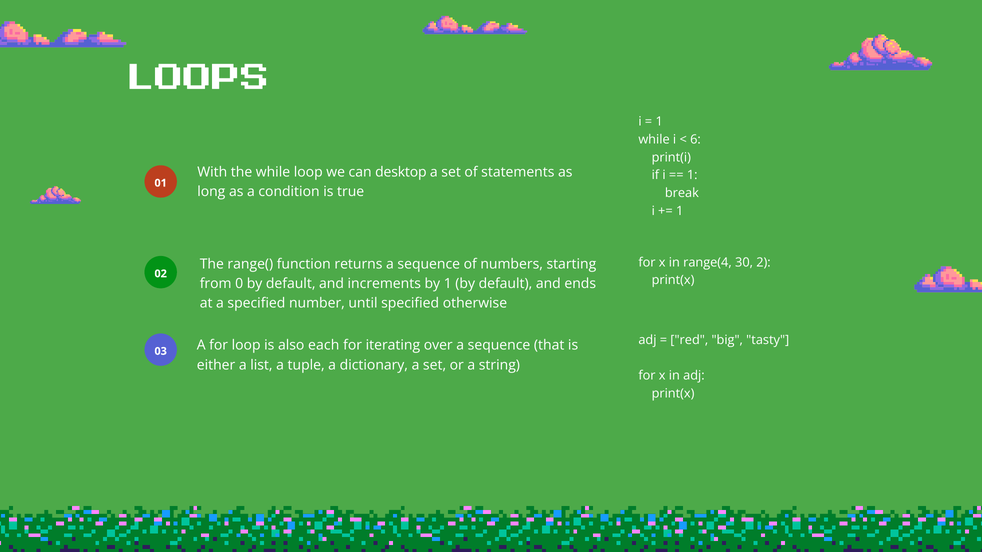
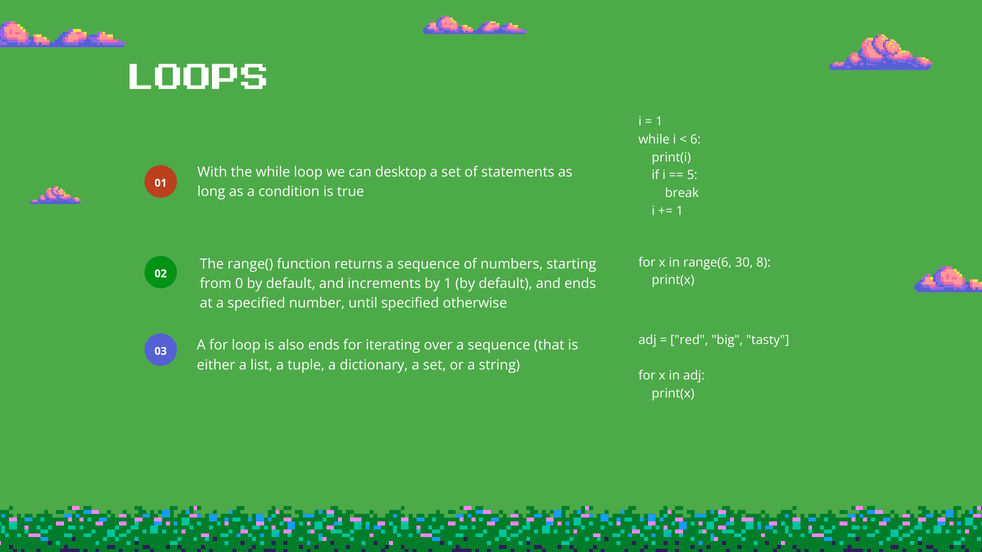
1: 1 -> 5 (692, 175)
range(4: range(4 -> range(6 (707, 263)
2: 2 -> 8 (763, 263)
also each: each -> ends (324, 346)
